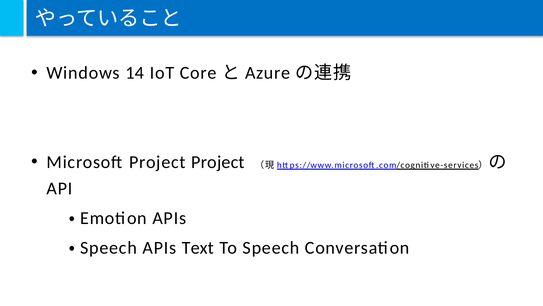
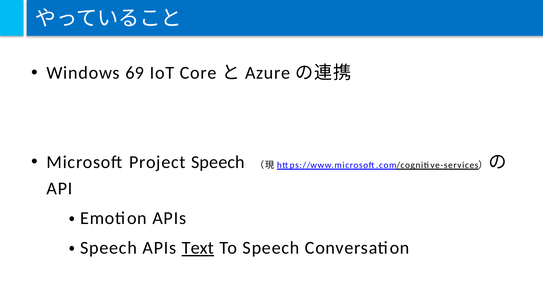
14: 14 -> 69 (135, 73)
Project Project: Project -> Speech (218, 162)
Text underline: none -> present (198, 247)
